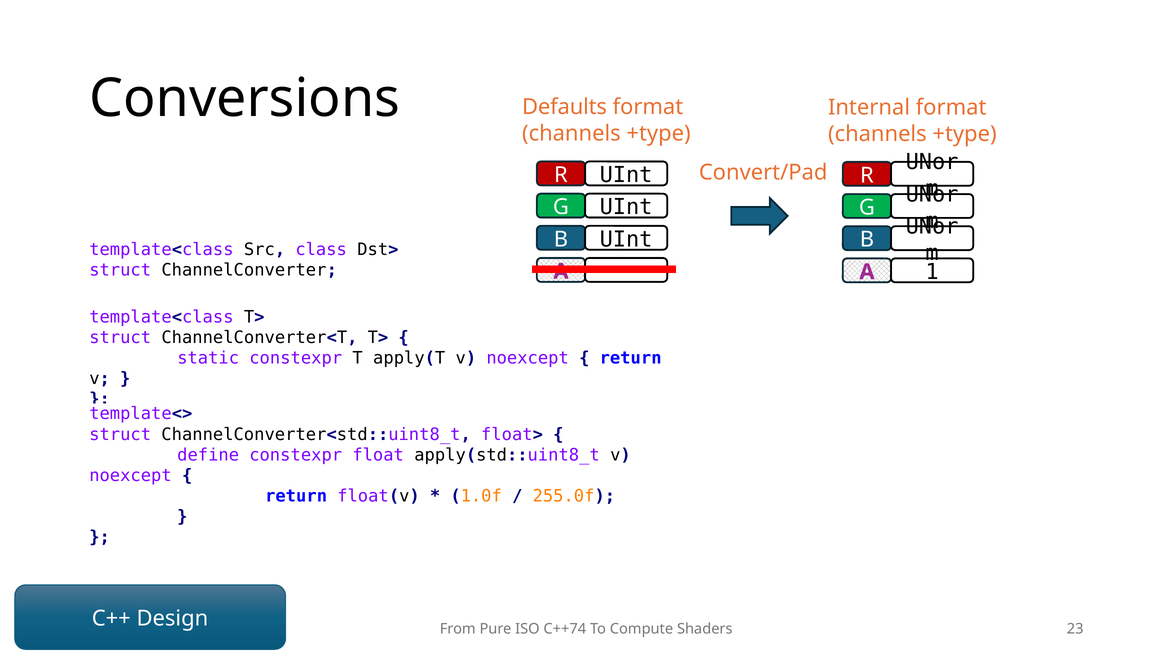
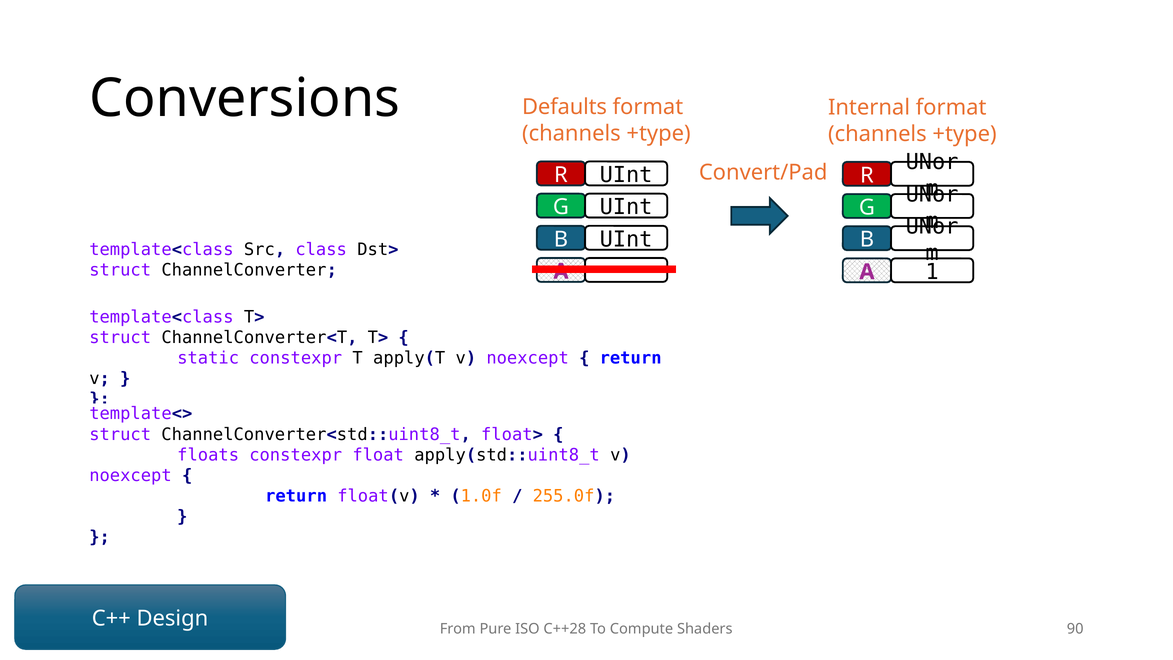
define: define -> floats (208, 455)
C++74: C++74 -> C++28 (565, 629)
23: 23 -> 90 (1075, 629)
